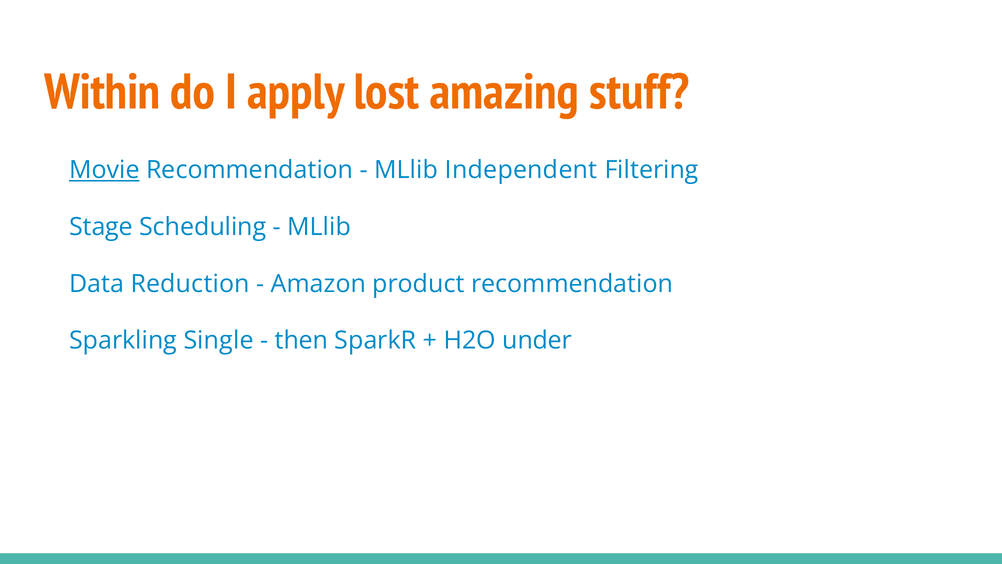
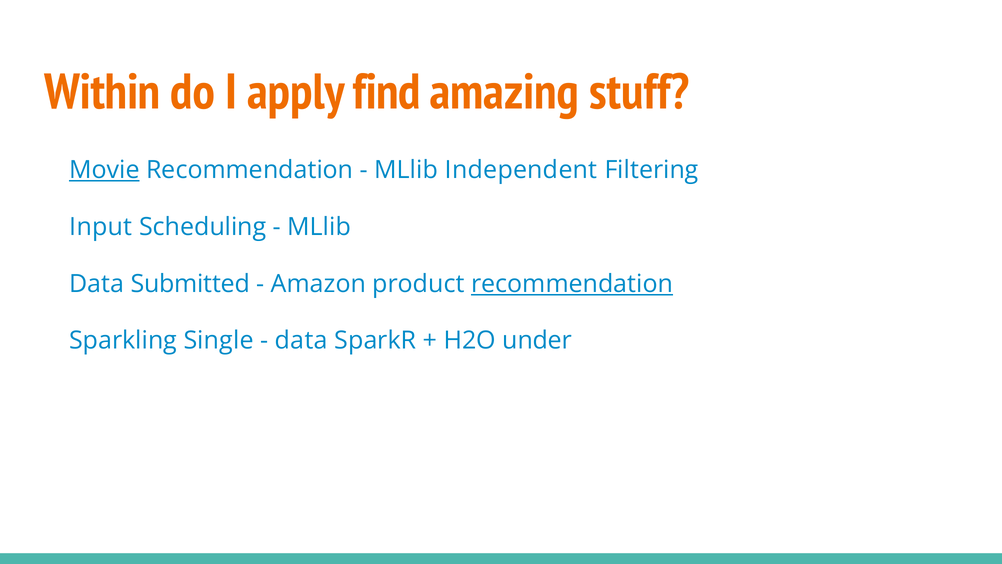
lost: lost -> find (387, 92)
Stage: Stage -> Input (101, 227)
Reduction: Reduction -> Submitted (190, 284)
recommendation underline: none -> present (572, 284)
then: then -> data (301, 341)
